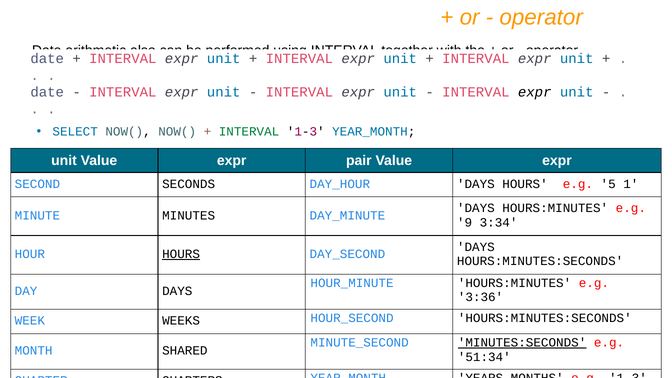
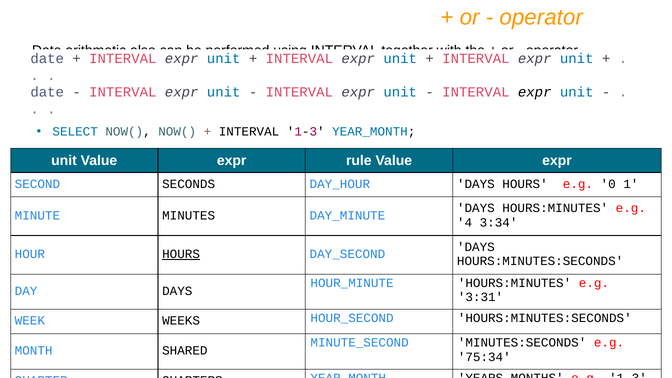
INTERVAL colour: green -> black (249, 132)
pair: pair -> rule (359, 161)
5: 5 -> 0 (608, 184)
9: 9 -> 4 (465, 223)
3:36: 3:36 -> 3:31 (481, 297)
MINUTES:SECONDS underline: present -> none (522, 343)
51:34: 51:34 -> 75:34 (484, 357)
